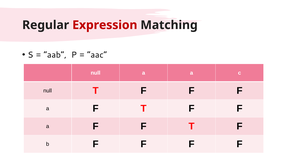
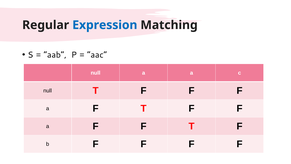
Expression colour: red -> blue (105, 25)
